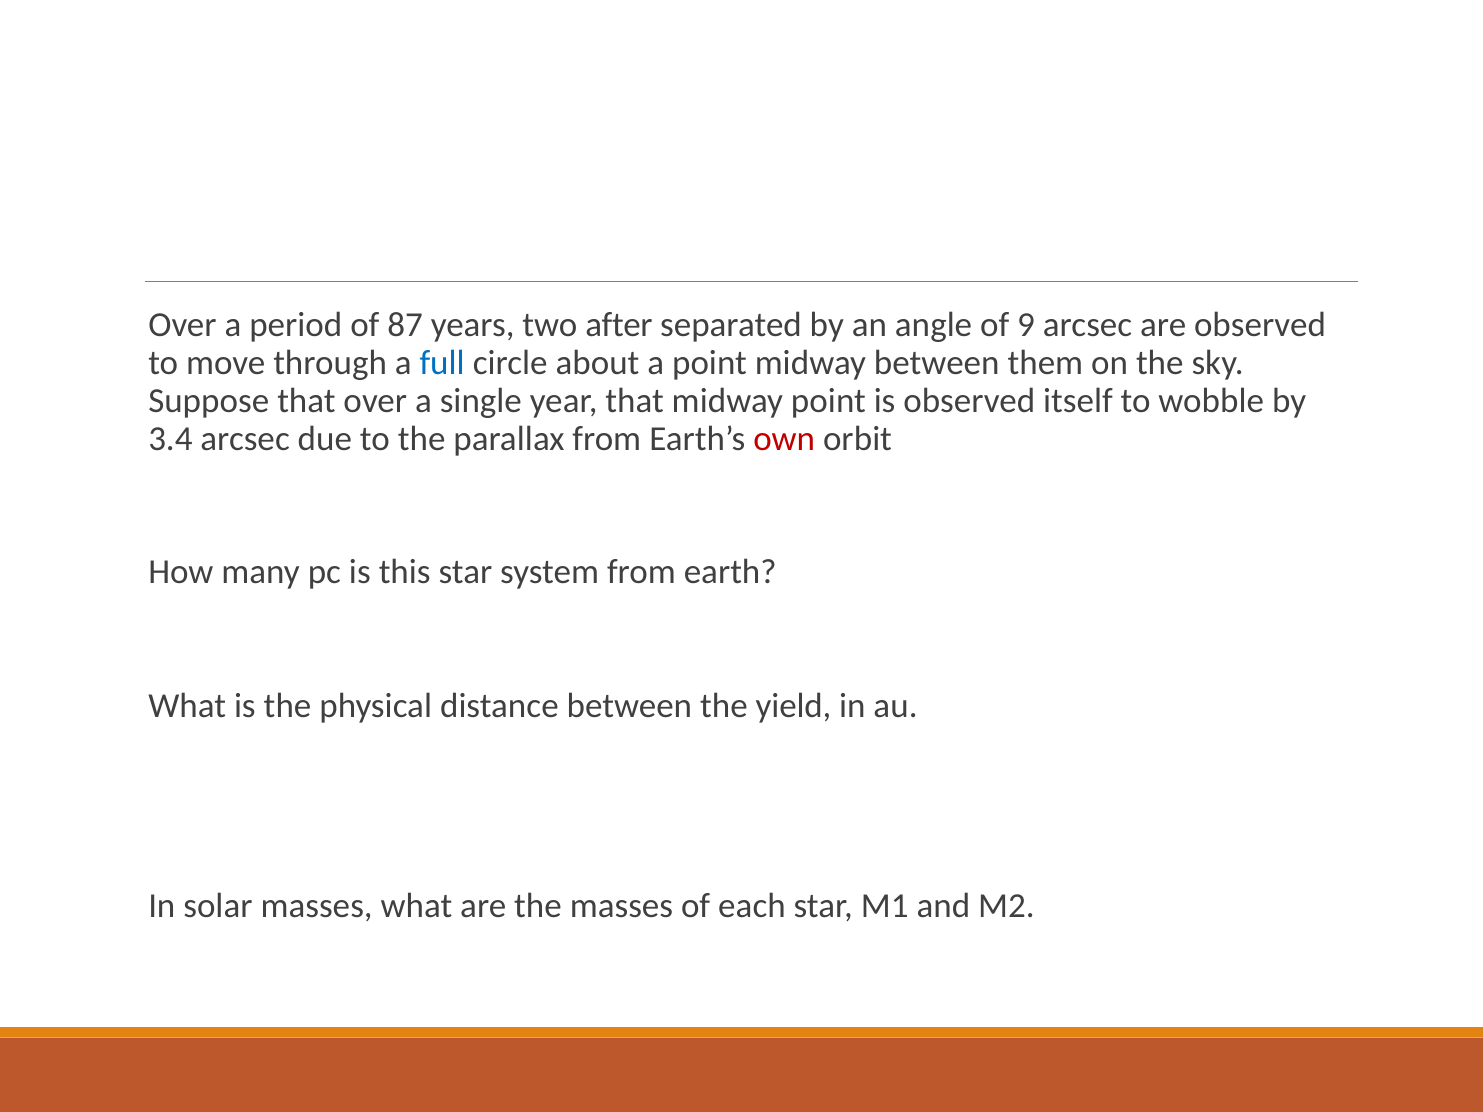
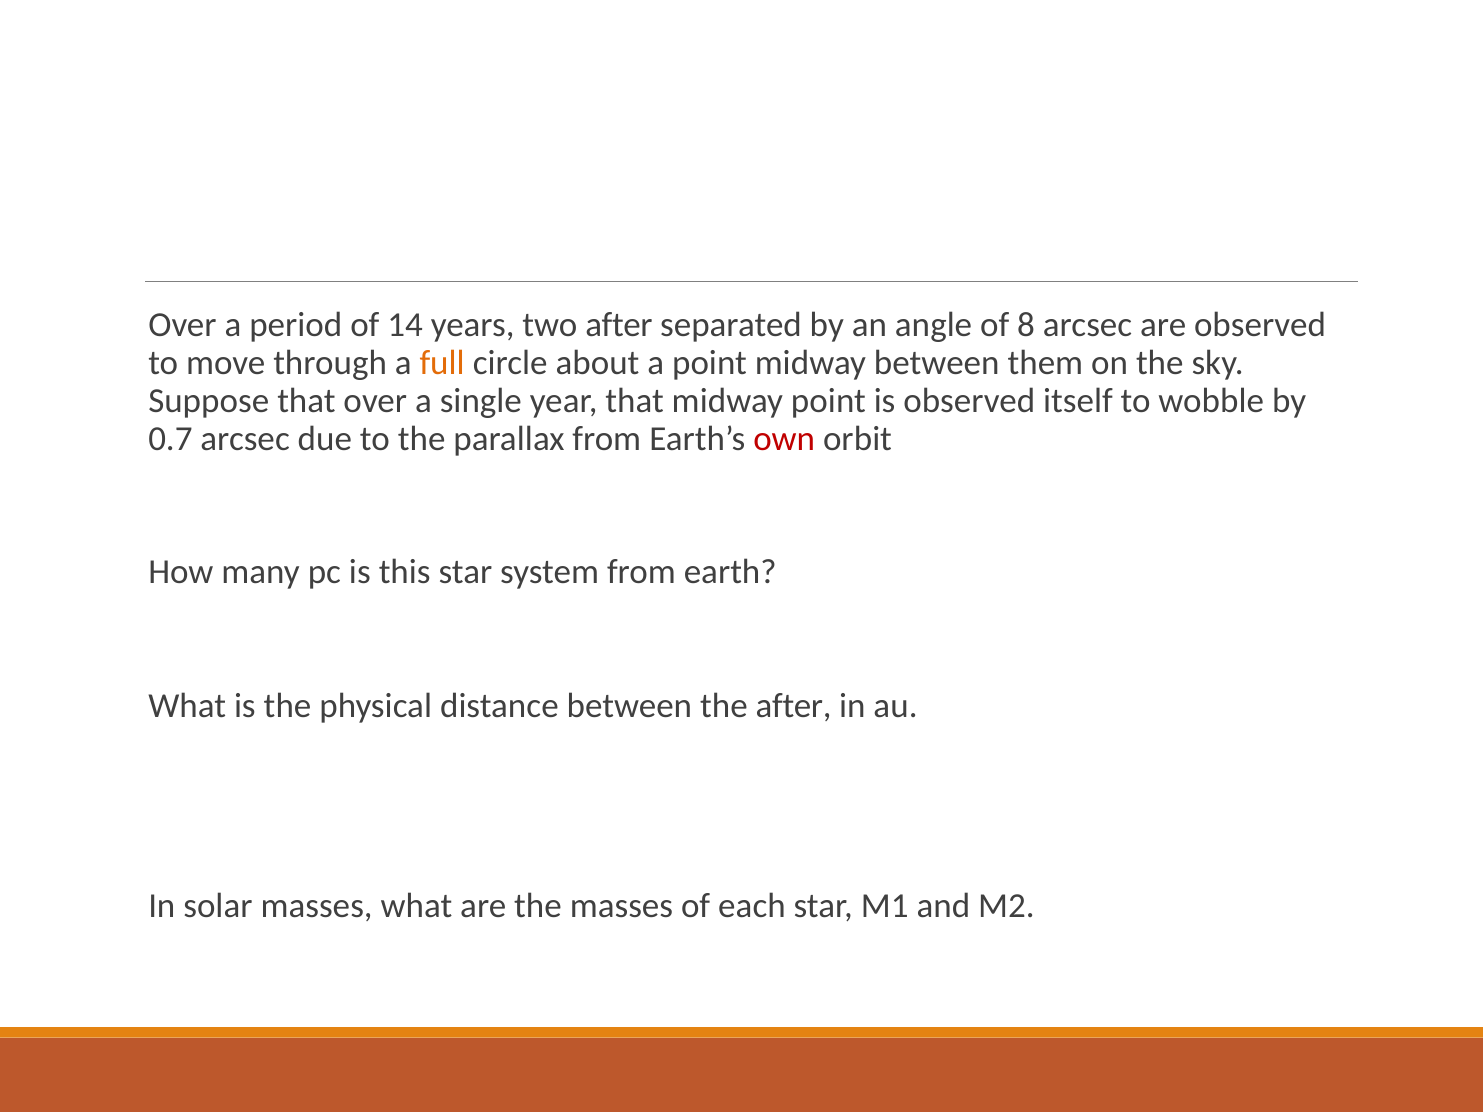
87: 87 -> 14 (405, 325)
9: 9 -> 8 (1026, 325)
full colour: blue -> orange (442, 363)
3.4: 3.4 -> 0.7 (170, 439)
the yield: yield -> after (794, 706)
